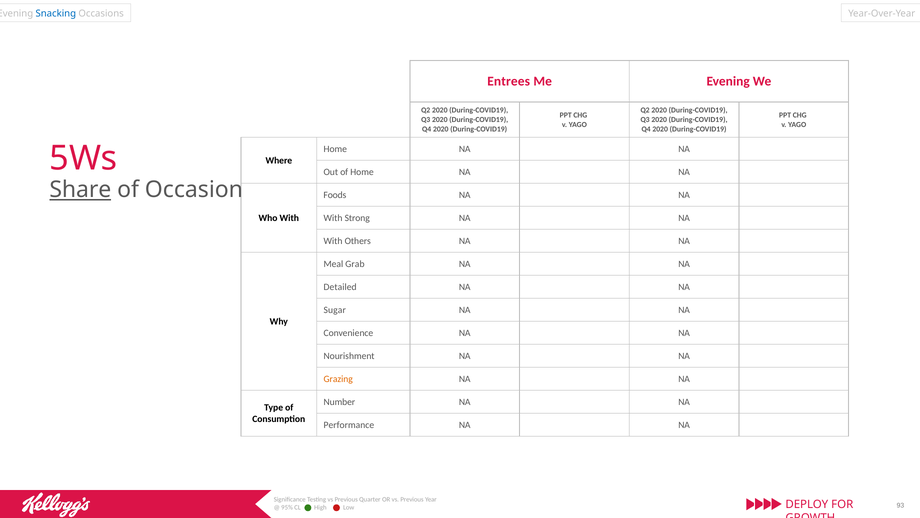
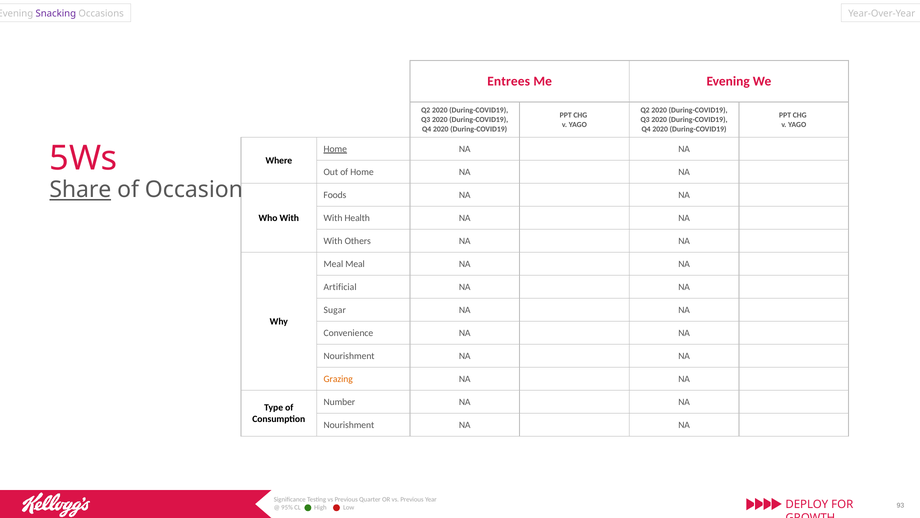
Snacking colour: blue -> purple (56, 13)
Home underline: none -> present (335, 149)
Strong: Strong -> Health (357, 218)
Meal Grab: Grab -> Meal (355, 264)
Detailed: Detailed -> Artificial (340, 287)
Performance: Performance -> Nourishment (349, 424)
